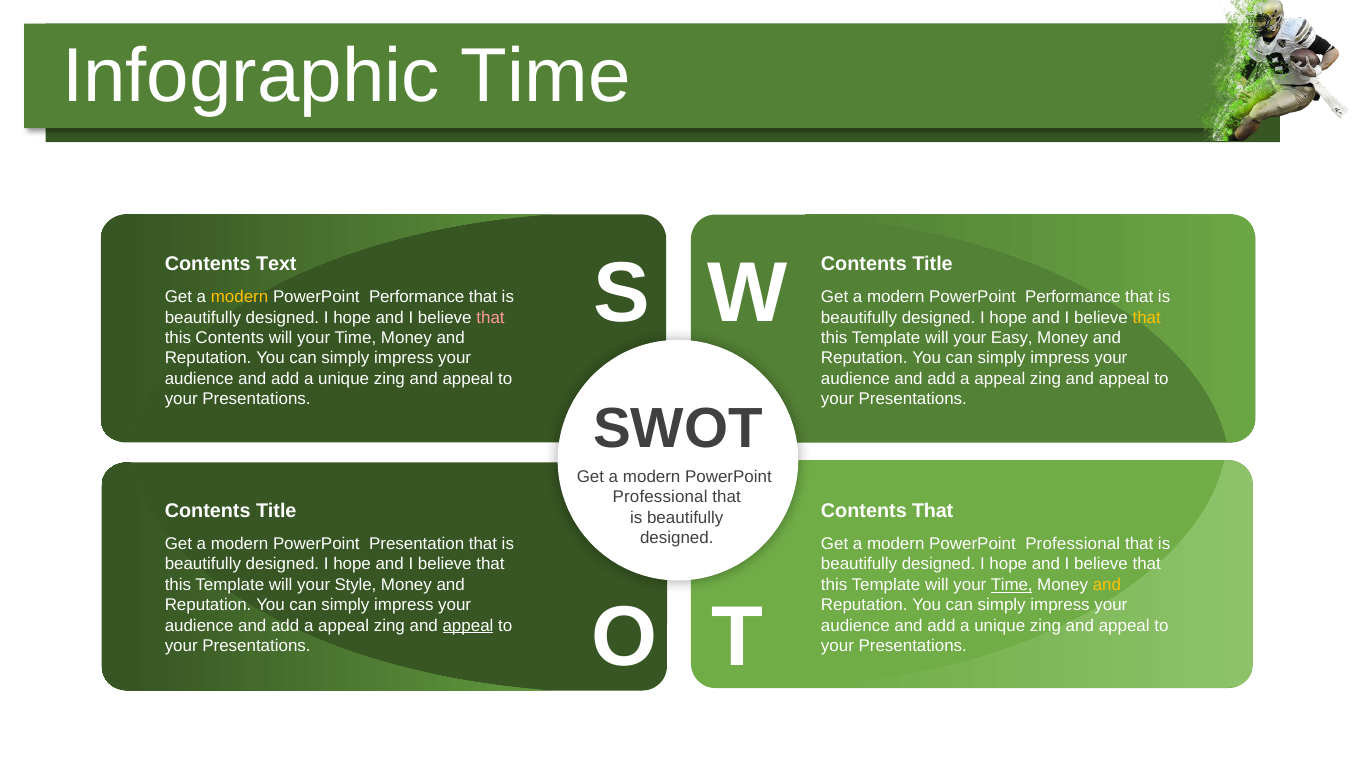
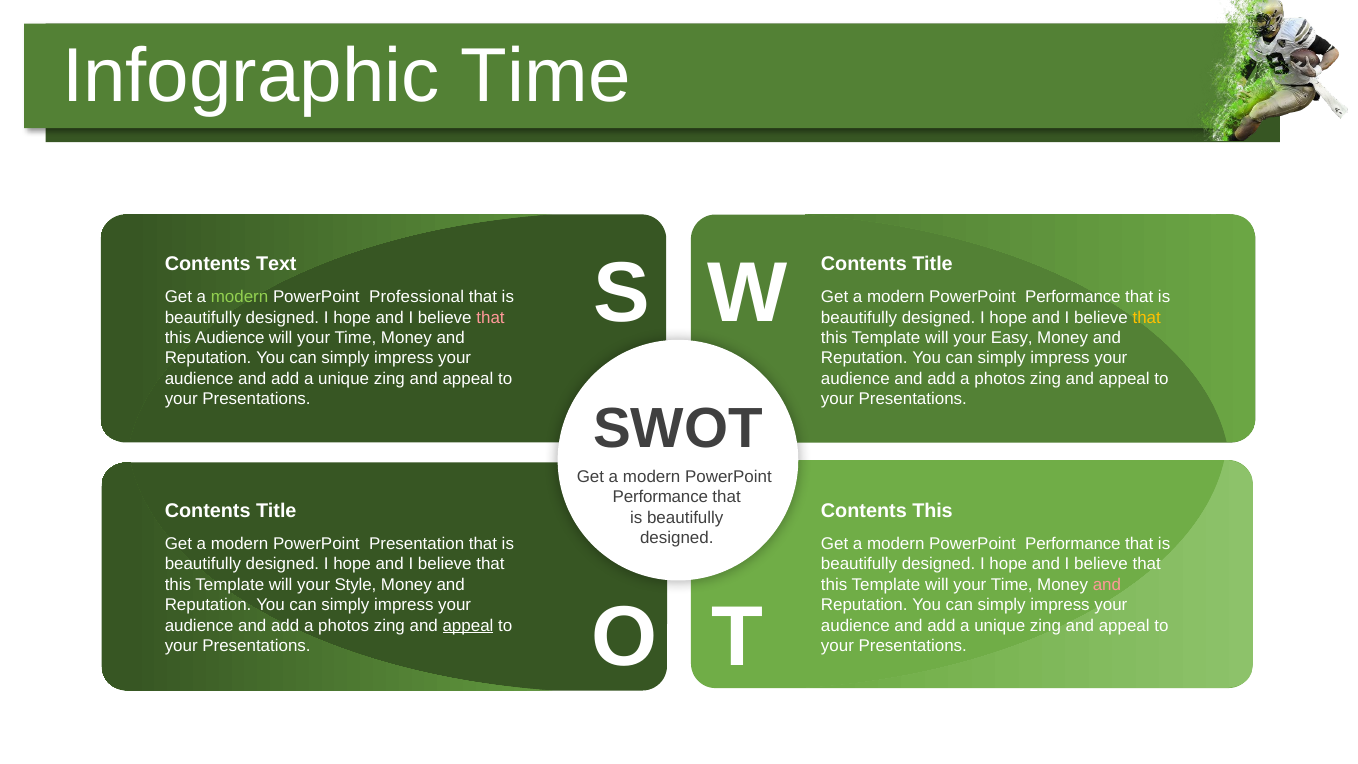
modern colour: yellow -> light green (240, 297)
Performance: Performance -> Professional (417, 297)
this Contents: Contents -> Audience (230, 338)
appeal: appeal -> photos (1000, 379)
Professional: Professional -> Performance (660, 497)
Contents That: That -> This (933, 510)
Professional: Professional -> Performance (1073, 544)
Time underline: present -> none (1012, 585)
and colour: yellow -> pink (1107, 585)
appeal: appeal -> photos (344, 625)
